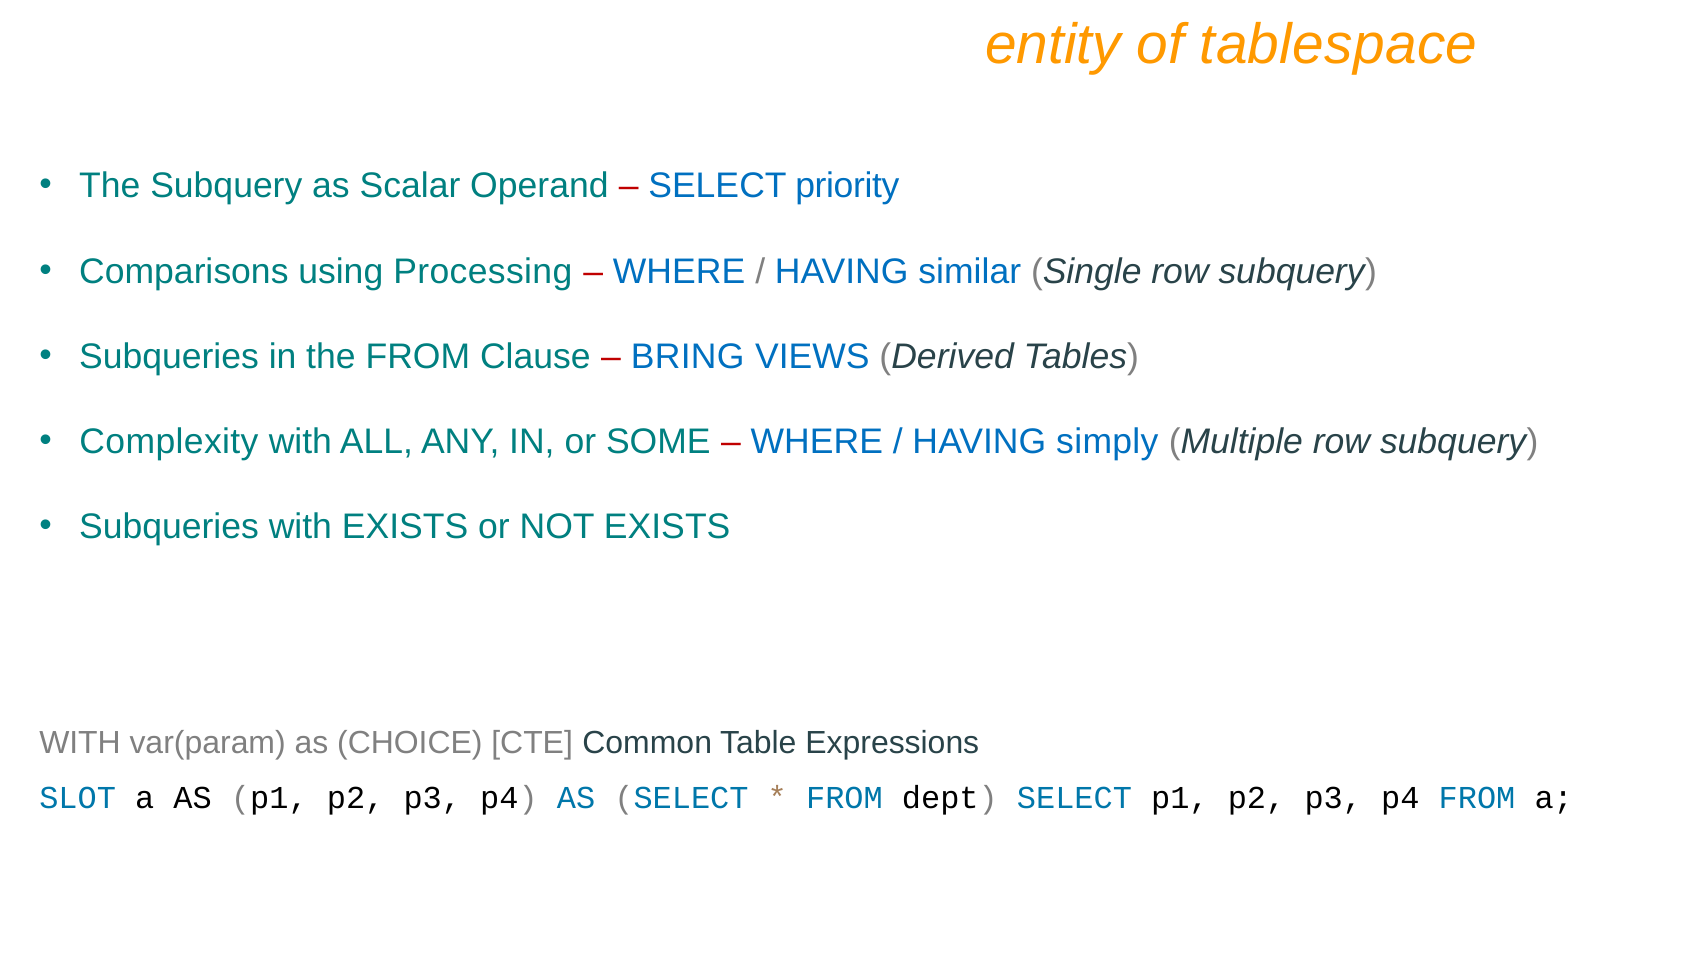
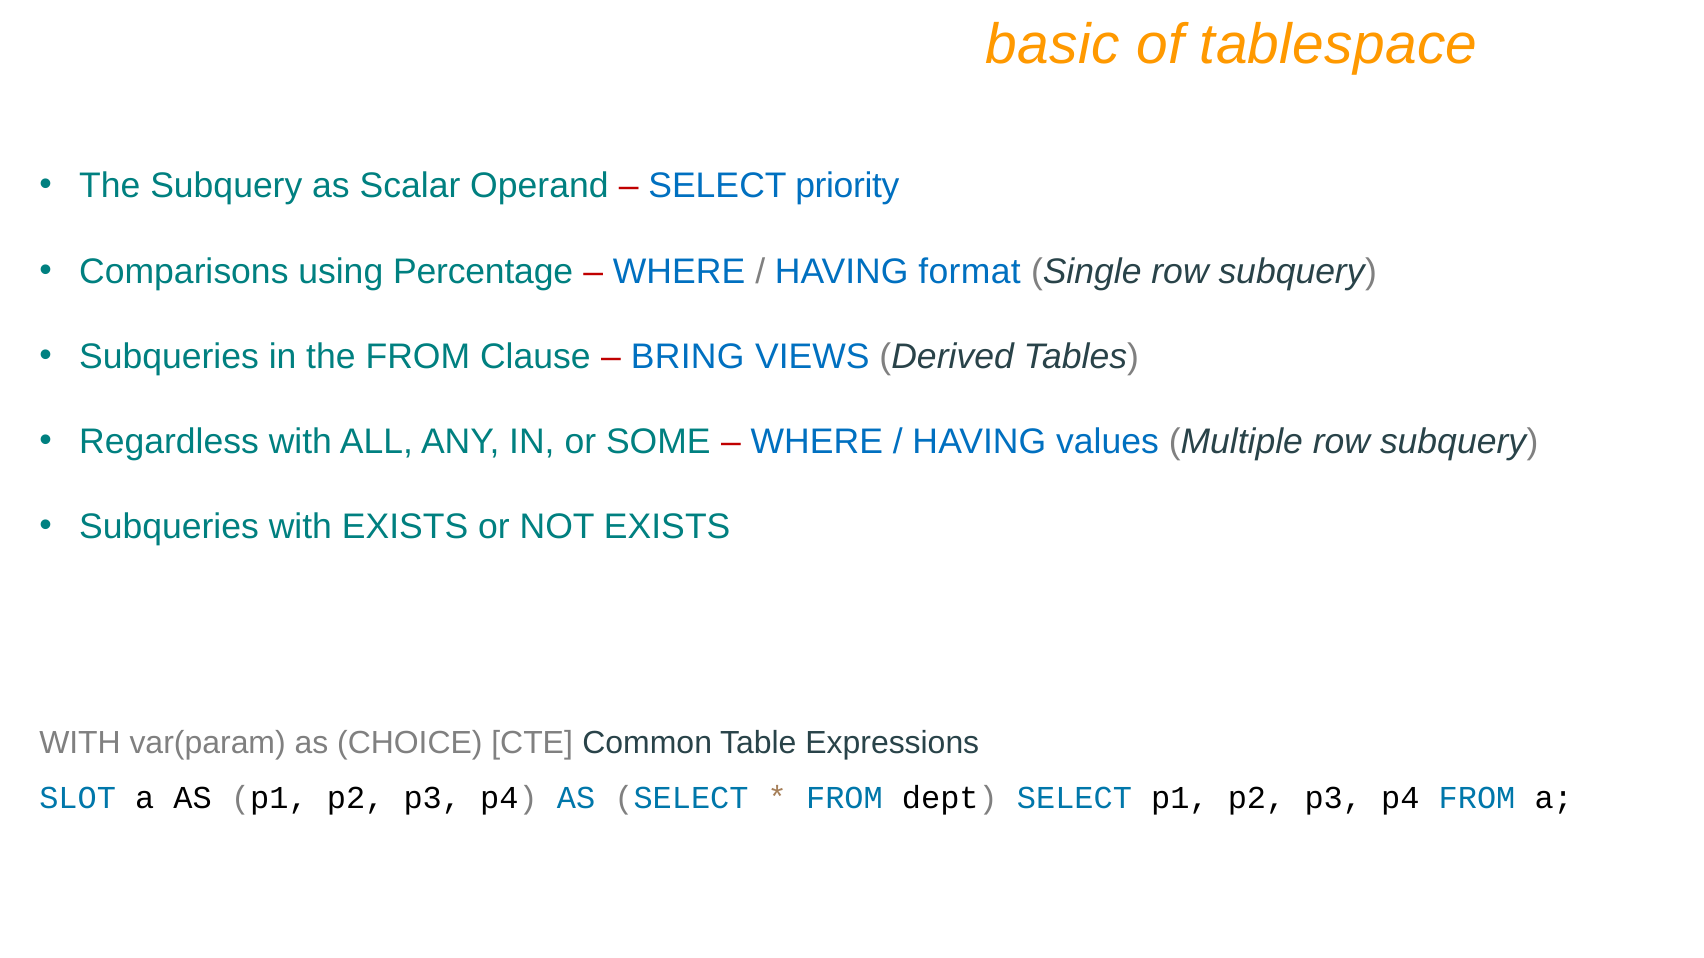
entity: entity -> basic (1053, 44)
Processing: Processing -> Percentage (483, 271)
similar: similar -> format (970, 271)
Complexity: Complexity -> Regardless (169, 442)
simply: simply -> values (1108, 442)
